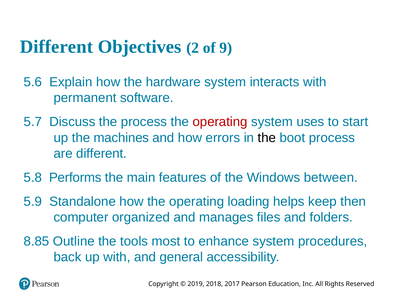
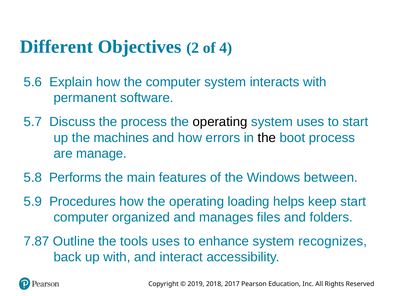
9: 9 -> 4 (226, 48)
the hardware: hardware -> computer (173, 82)
operating colour: red -> black (220, 122)
are different: different -> manage (102, 154)
Standalone: Standalone -> Procedures (83, 202)
keep then: then -> start (353, 202)
8.85: 8.85 -> 7.87 (37, 241)
tools most: most -> uses (166, 241)
procedures: procedures -> recognizes (333, 241)
general: general -> interact (181, 257)
